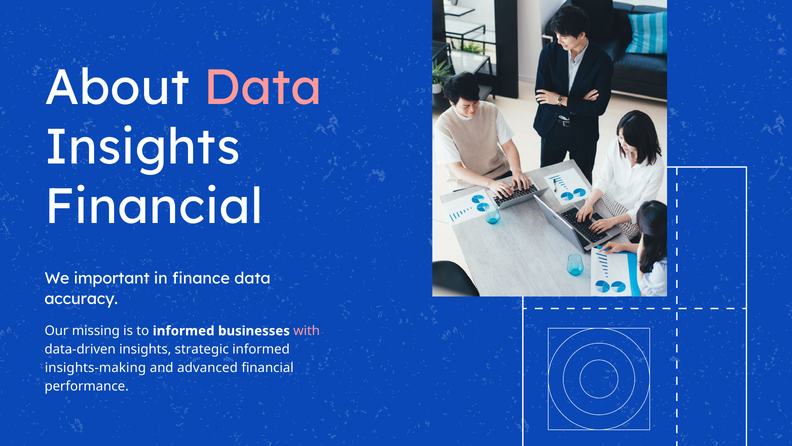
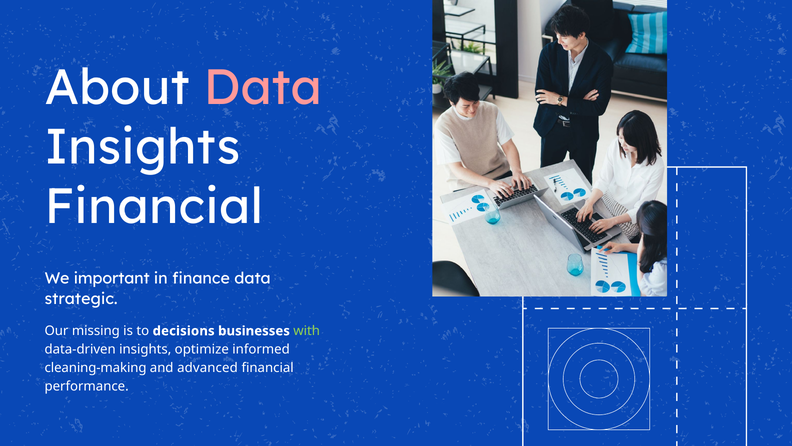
accuracy: accuracy -> strategic (81, 299)
to informed: informed -> decisions (184, 331)
with colour: pink -> light green (307, 331)
strategic: strategic -> optimize (202, 349)
insights-making: insights-making -> cleaning-making (96, 368)
